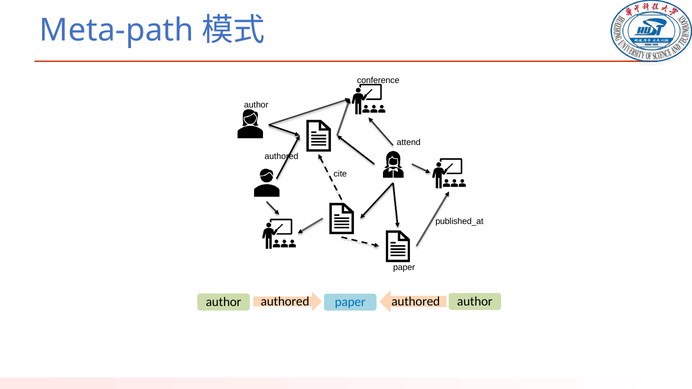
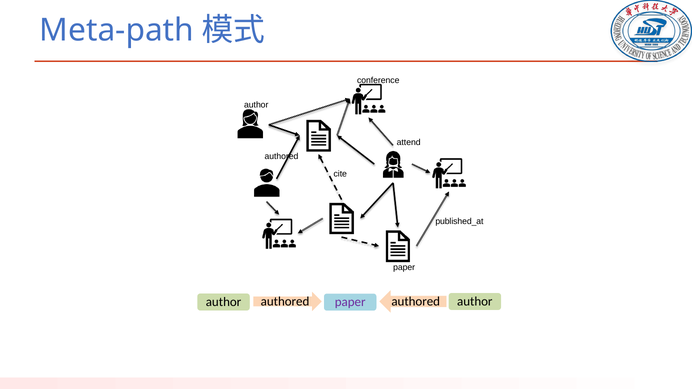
paper colour: blue -> purple (350, 302)
